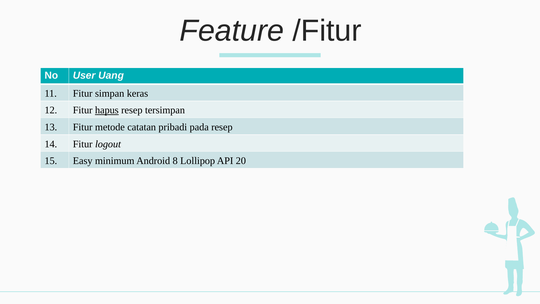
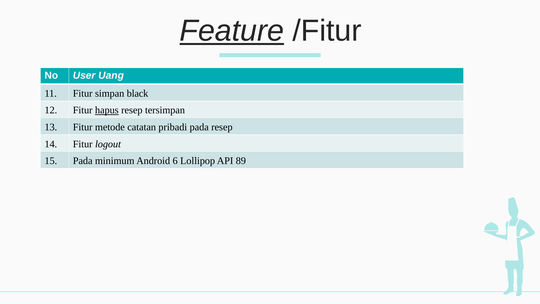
Feature underline: none -> present (232, 31)
keras: keras -> black (138, 93)
15 Easy: Easy -> Pada (83, 161)
8: 8 -> 6 (175, 161)
20: 20 -> 89 (241, 161)
